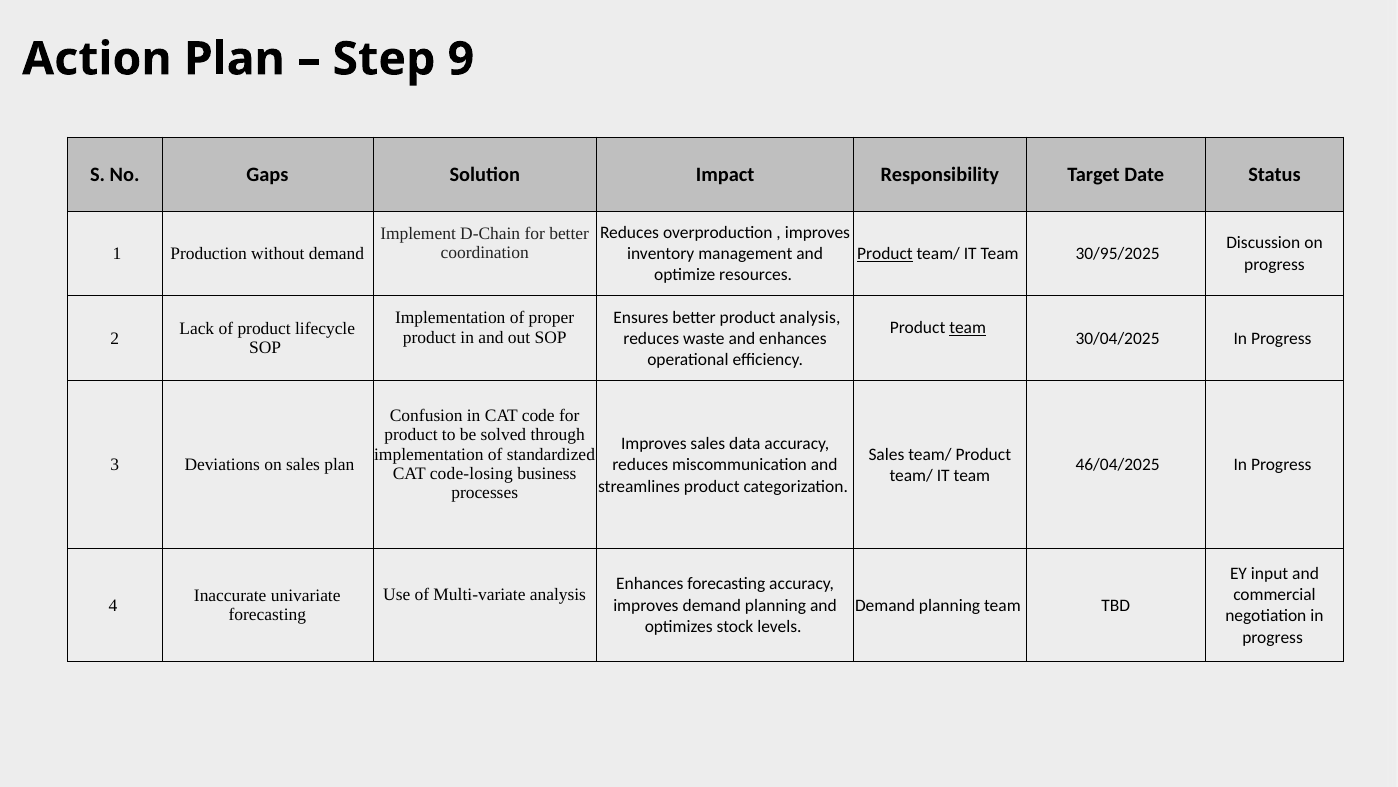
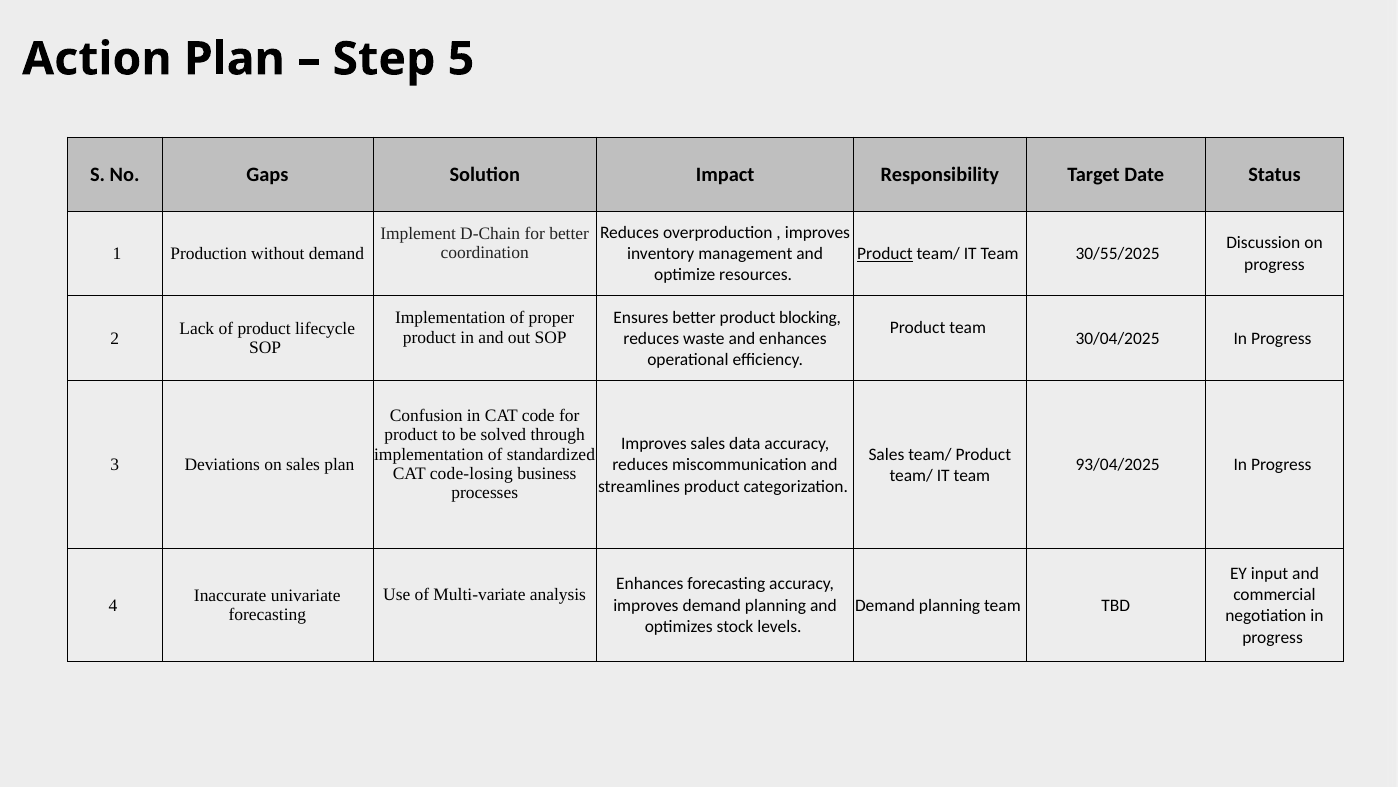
9: 9 -> 5 (461, 59)
30/95/2025: 30/95/2025 -> 30/55/2025 (1118, 254)
product analysis: analysis -> blocking (810, 317)
team underline: present -> none (968, 328)
46/04/2025: 46/04/2025 -> 93/04/2025 (1118, 465)
